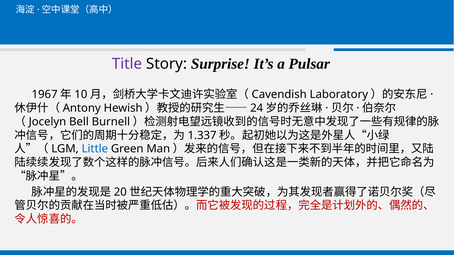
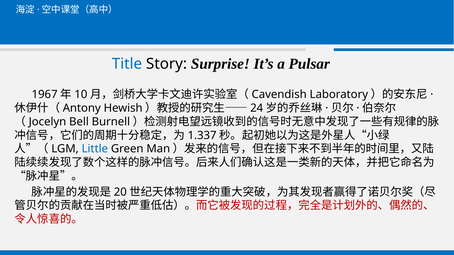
Title colour: purple -> blue (127, 64)
